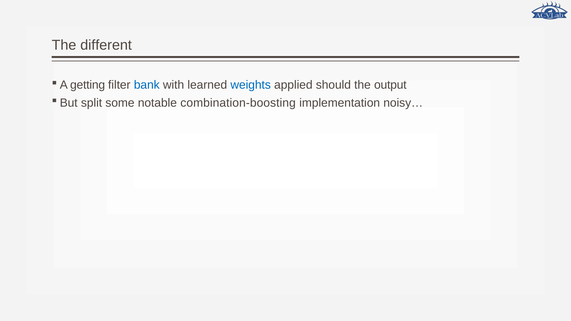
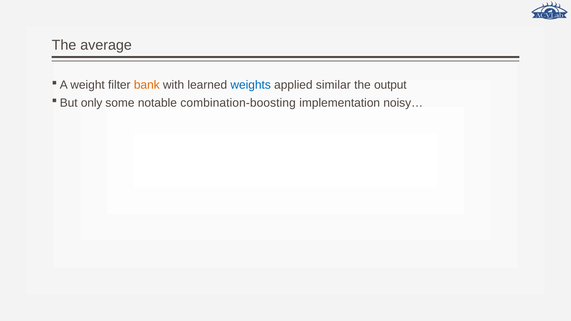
different: different -> average (106, 45)
getting: getting -> weight (88, 85)
bank colour: blue -> orange (147, 85)
should: should -> similar (333, 85)
split: split -> only (92, 103)
